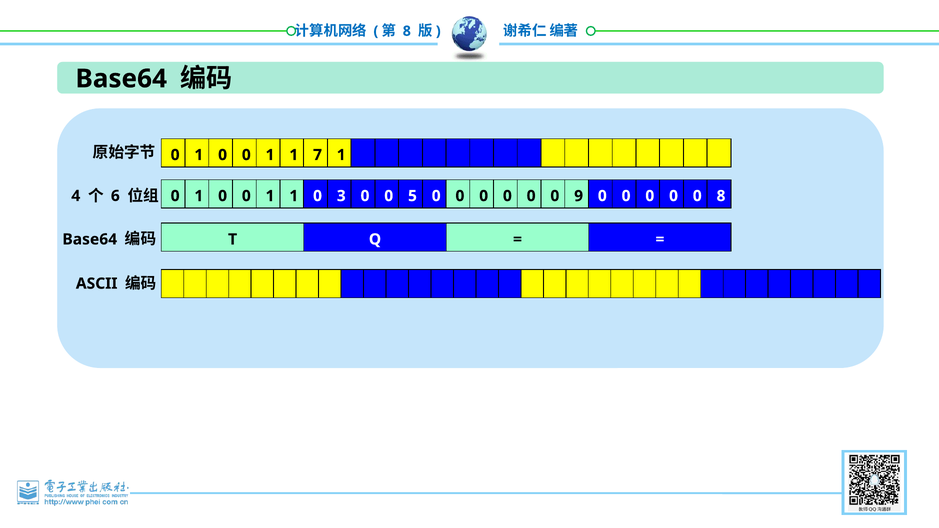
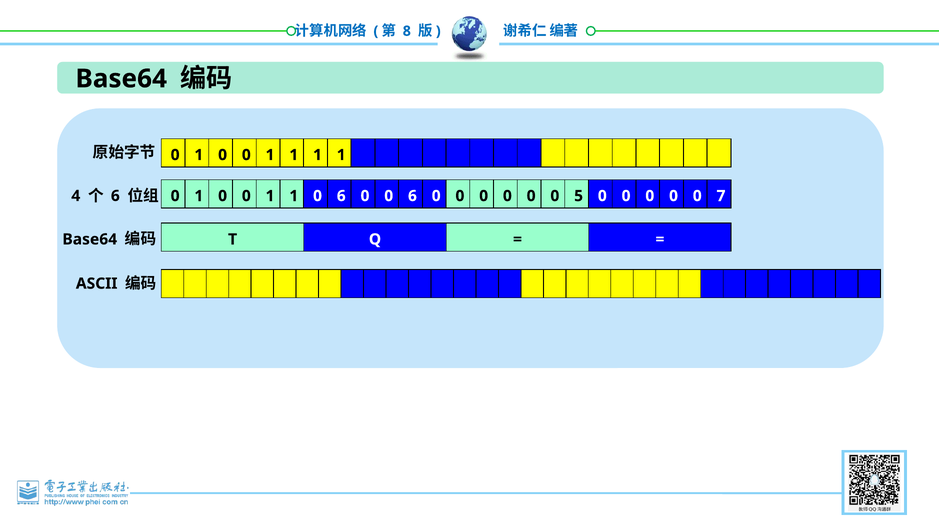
0 1 1 7: 7 -> 1 (318, 155)
1 0 3: 3 -> 6 (341, 196)
0 0 5: 5 -> 6 (412, 196)
9: 9 -> 5 (579, 196)
0 8: 8 -> 7 (721, 196)
